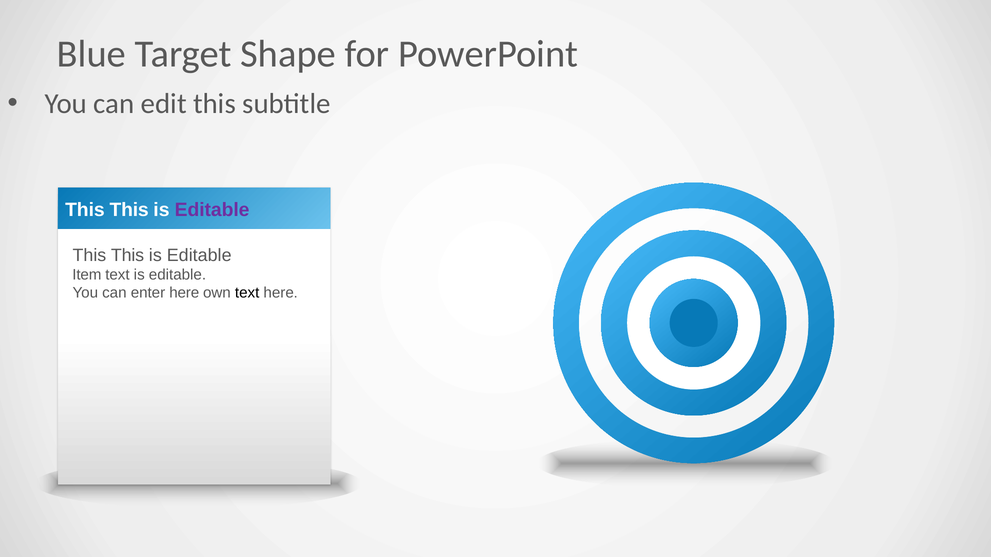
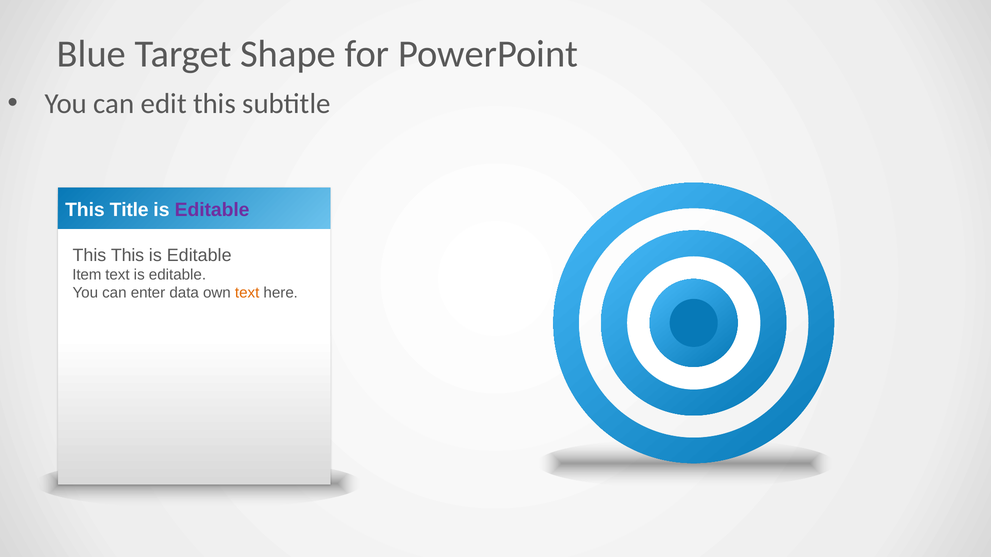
This: This -> Title (129, 210)
enter here: here -> data (184, 293)
text colour: black -> orange (247, 293)
